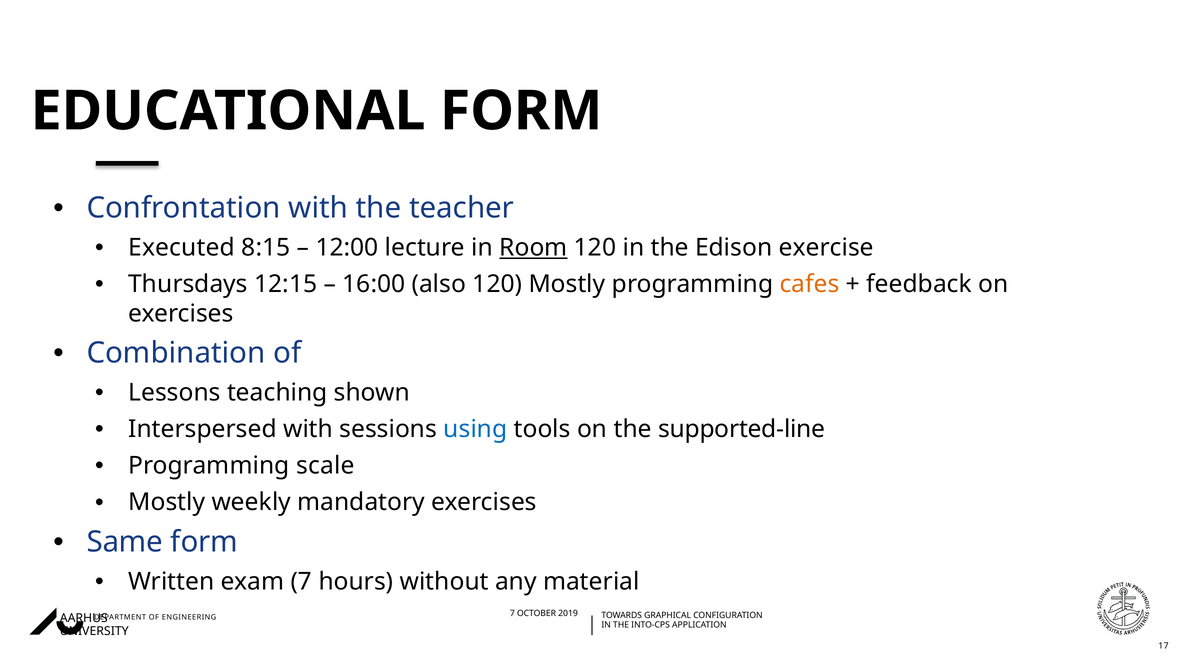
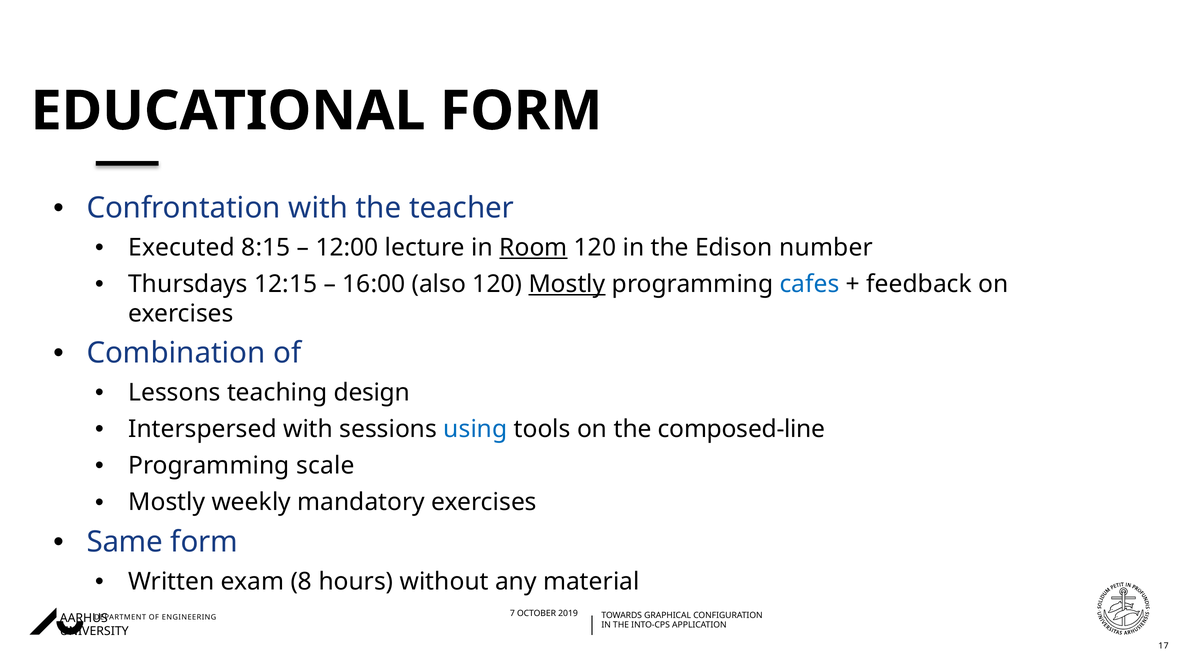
exercise: exercise -> number (826, 248)
Mostly underline: none -> present (567, 284)
cafes colour: orange -> blue (810, 284)
shown: shown -> design (372, 393)
supported-line: supported-line -> composed-line (742, 429)
exam 7: 7 -> 8 (301, 582)
